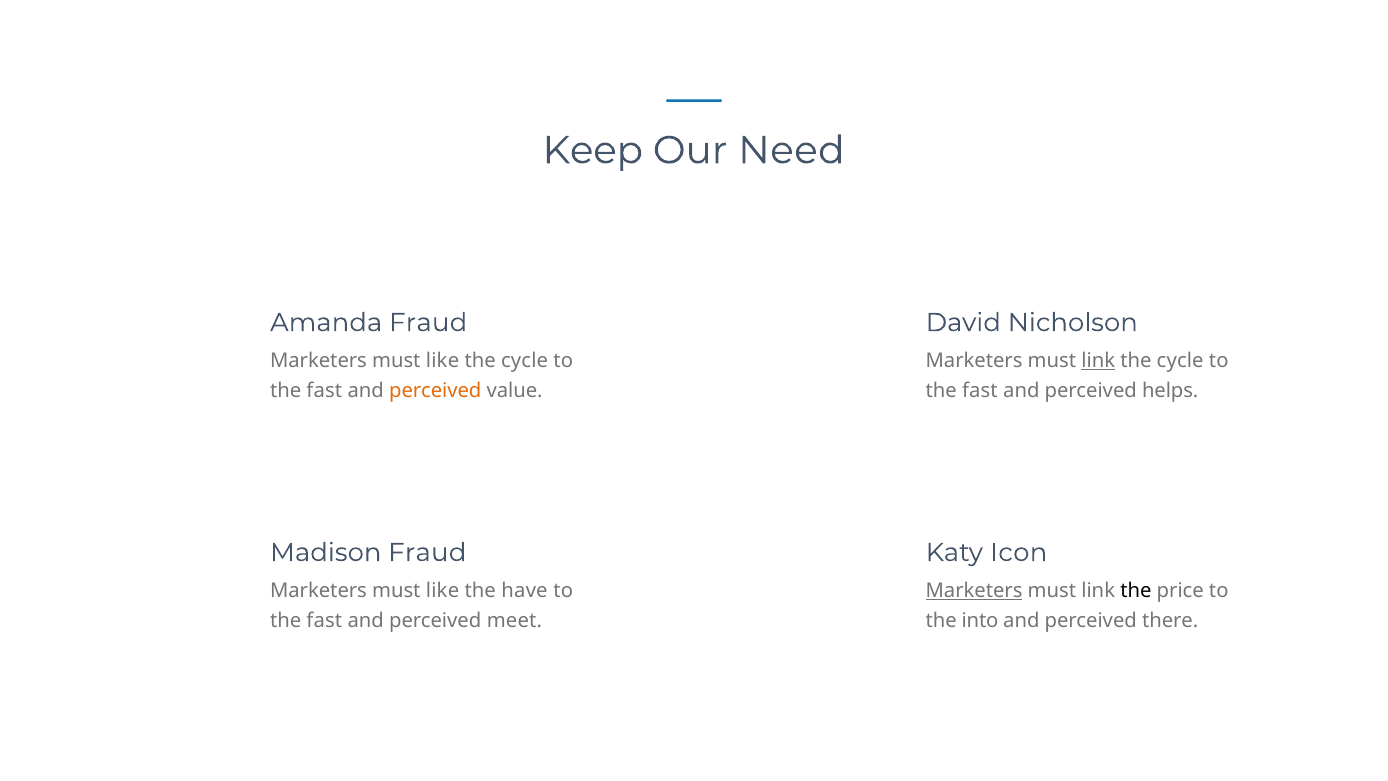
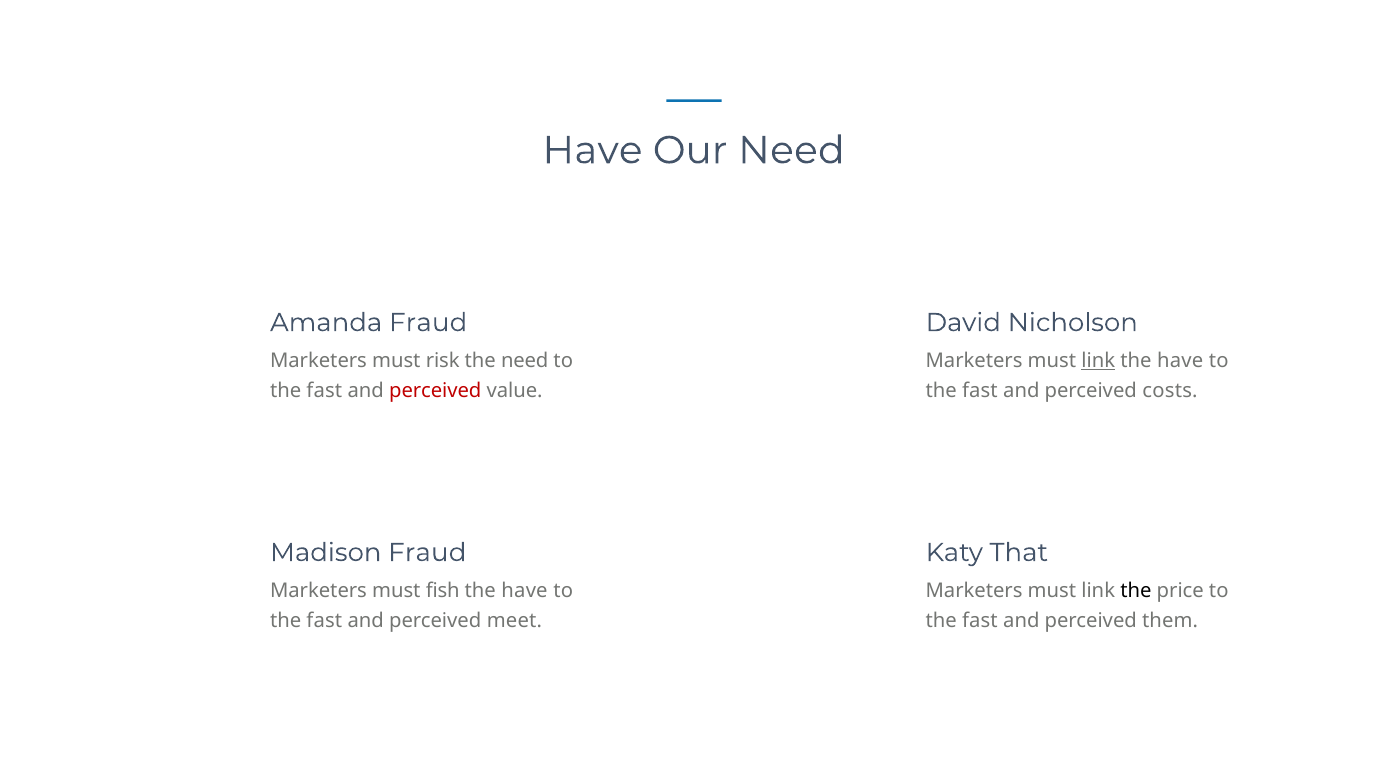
Keep: Keep -> Have (592, 150)
like: like -> risk (443, 361)
cycle: cycle -> need (525, 361)
cycle: cycle -> have (1180, 361)
perceived colour: orange -> red (435, 391)
helps: helps -> costs (1170, 391)
Icon: Icon -> That (1019, 552)
like: like -> fish (443, 591)
Marketers underline: present -> none (974, 591)
into: into -> fast (980, 620)
there: there -> them (1170, 620)
